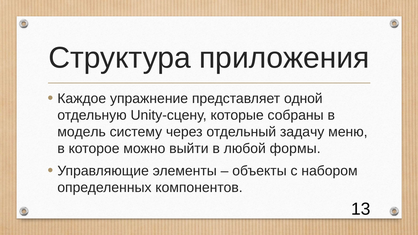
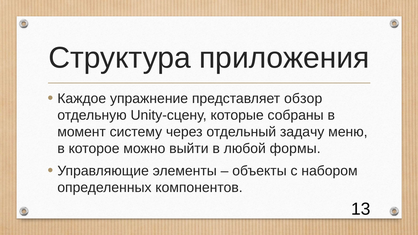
одной: одной -> обзор (303, 99)
модель: модель -> момент (82, 132)
